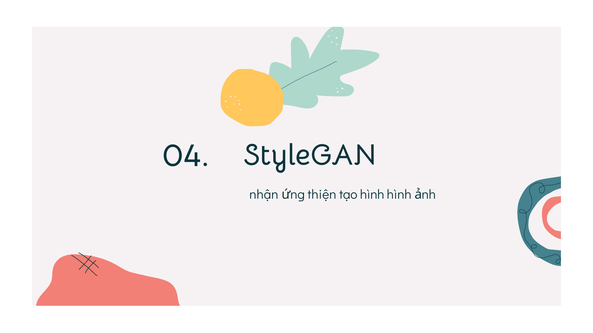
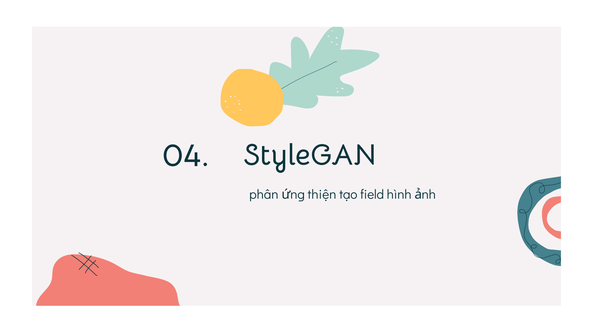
nhận: nhận -> phân (264, 195)
tạo hình: hình -> field (372, 195)
